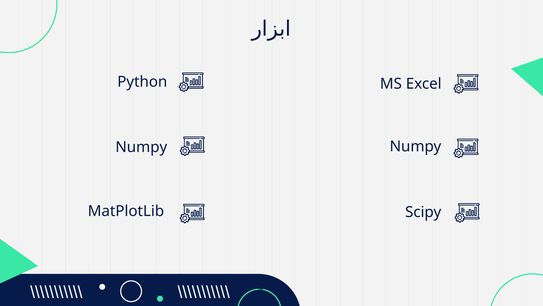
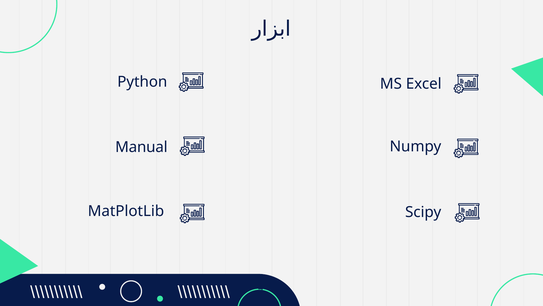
Numpy: Numpy -> Manual (141, 147)
